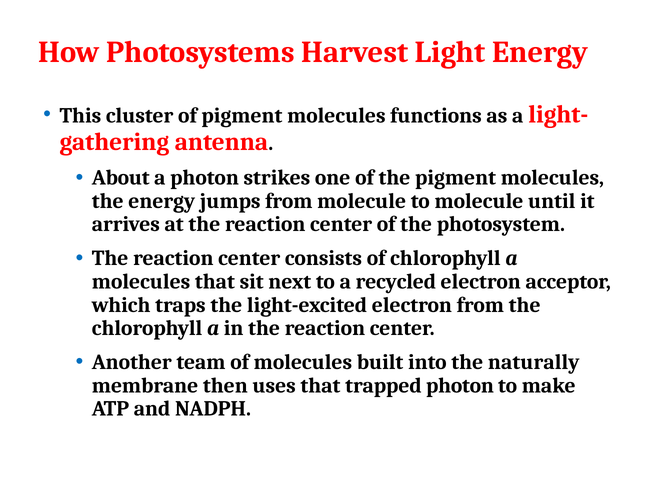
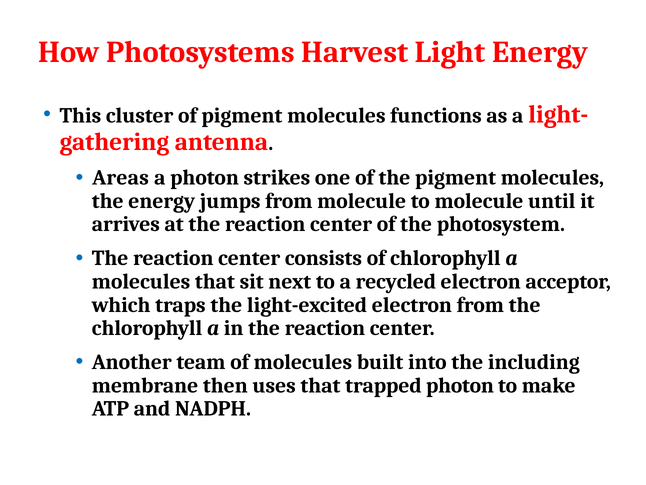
About: About -> Areas (121, 178)
naturally: naturally -> including (534, 362)
